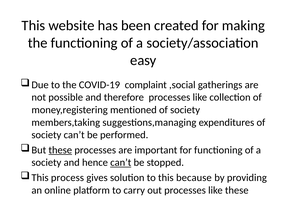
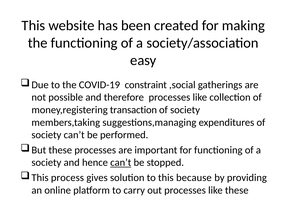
complaint: complaint -> constraint (146, 85)
mentioned: mentioned -> transaction (133, 110)
these underline: present -> none (60, 150)
